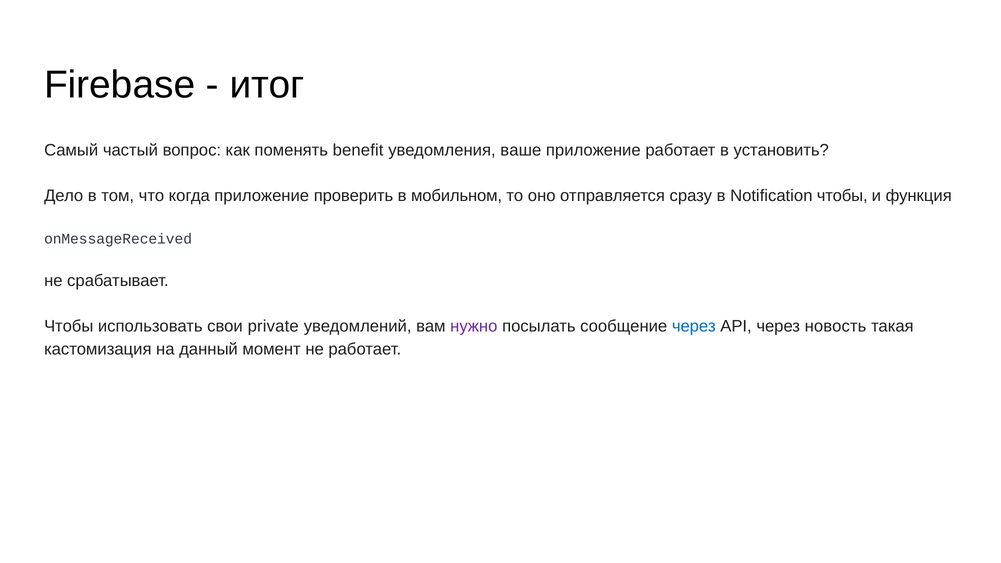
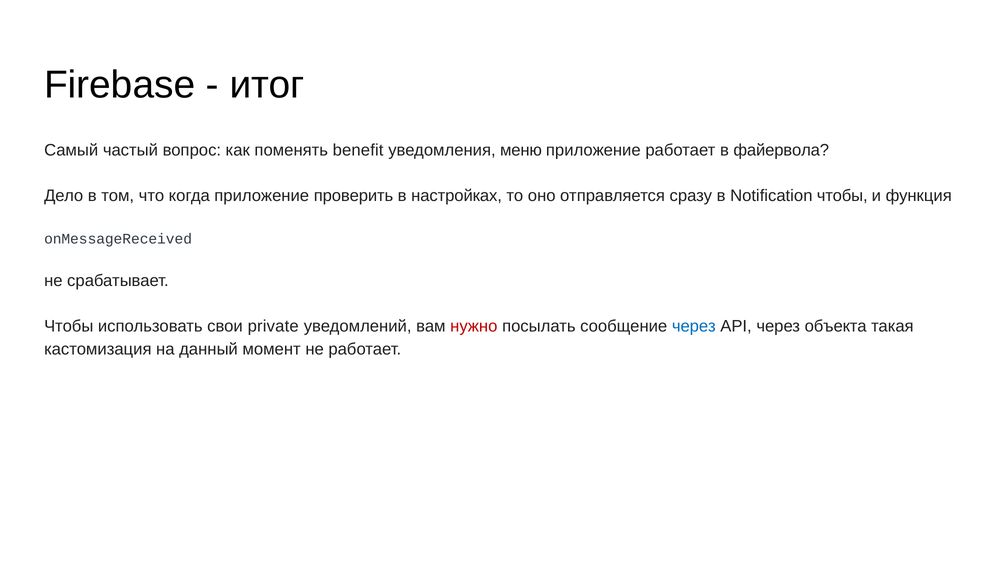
ваше: ваше -> меню (521, 150)
установить: установить -> файервола (781, 150)
мобильном: мобильном -> настройках (457, 196)
нужно colour: purple -> red (474, 326)
новость: новость -> объекта (836, 326)
